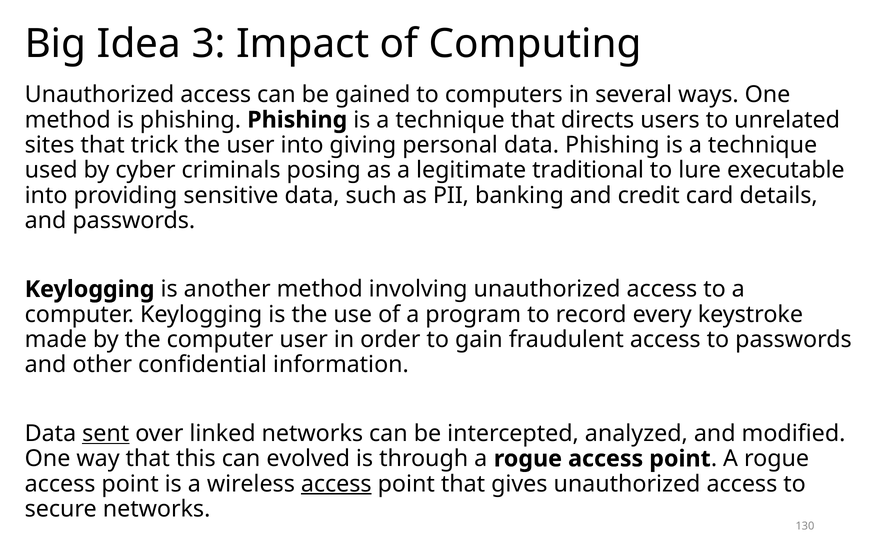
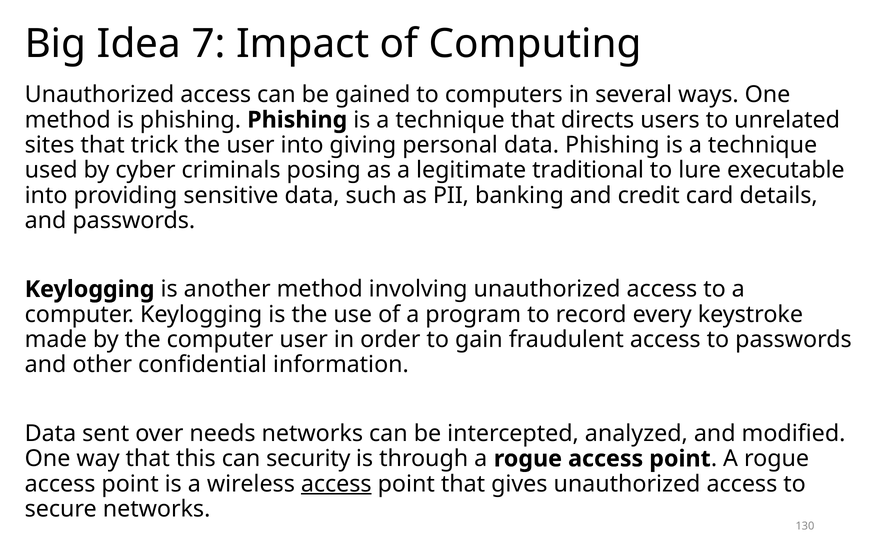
3: 3 -> 7 (209, 44)
sent underline: present -> none (106, 434)
linked: linked -> needs (223, 434)
evolved: evolved -> security (308, 459)
